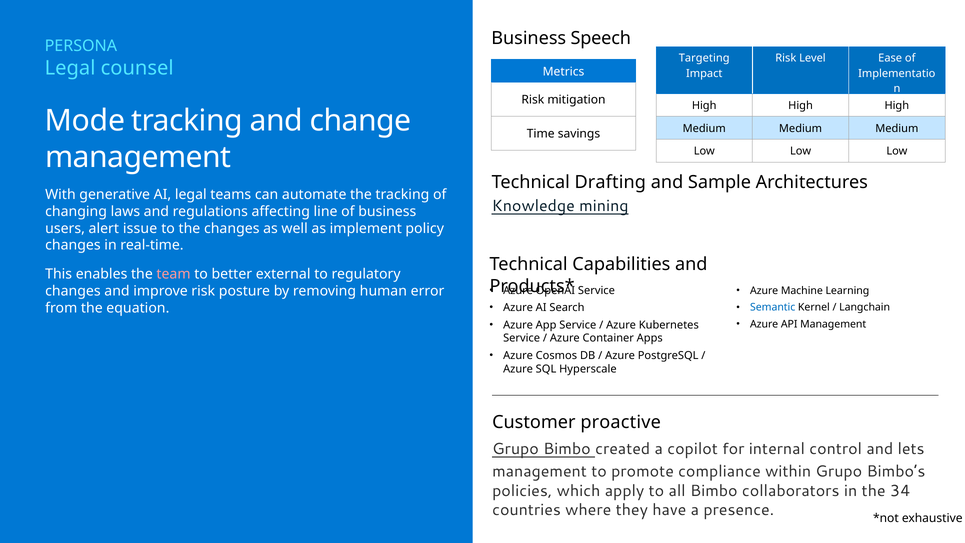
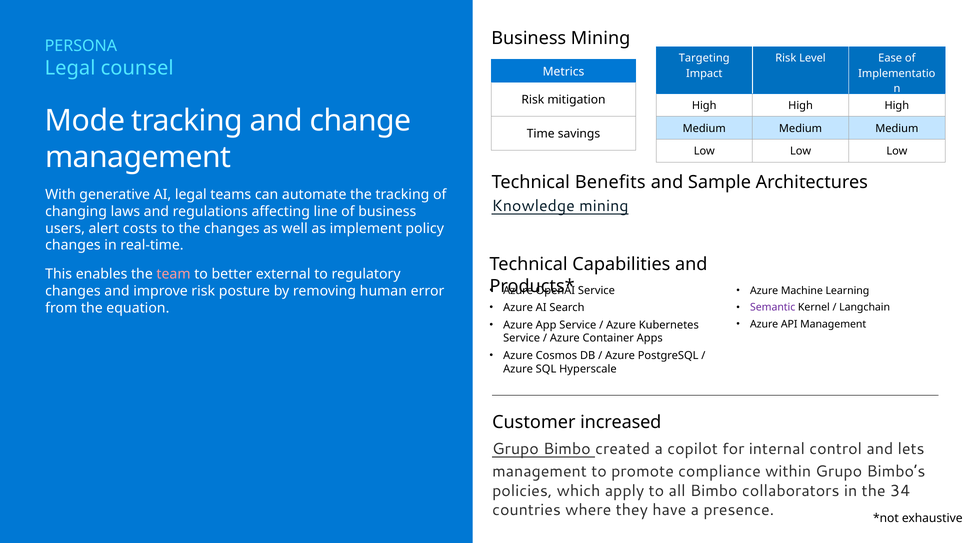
Business Speech: Speech -> Mining (601, 38)
Drafting: Drafting -> Benefits (610, 182)
issue: issue -> costs (140, 228)
Semantic colour: blue -> purple (773, 307)
proactive: proactive -> increased (621, 422)
